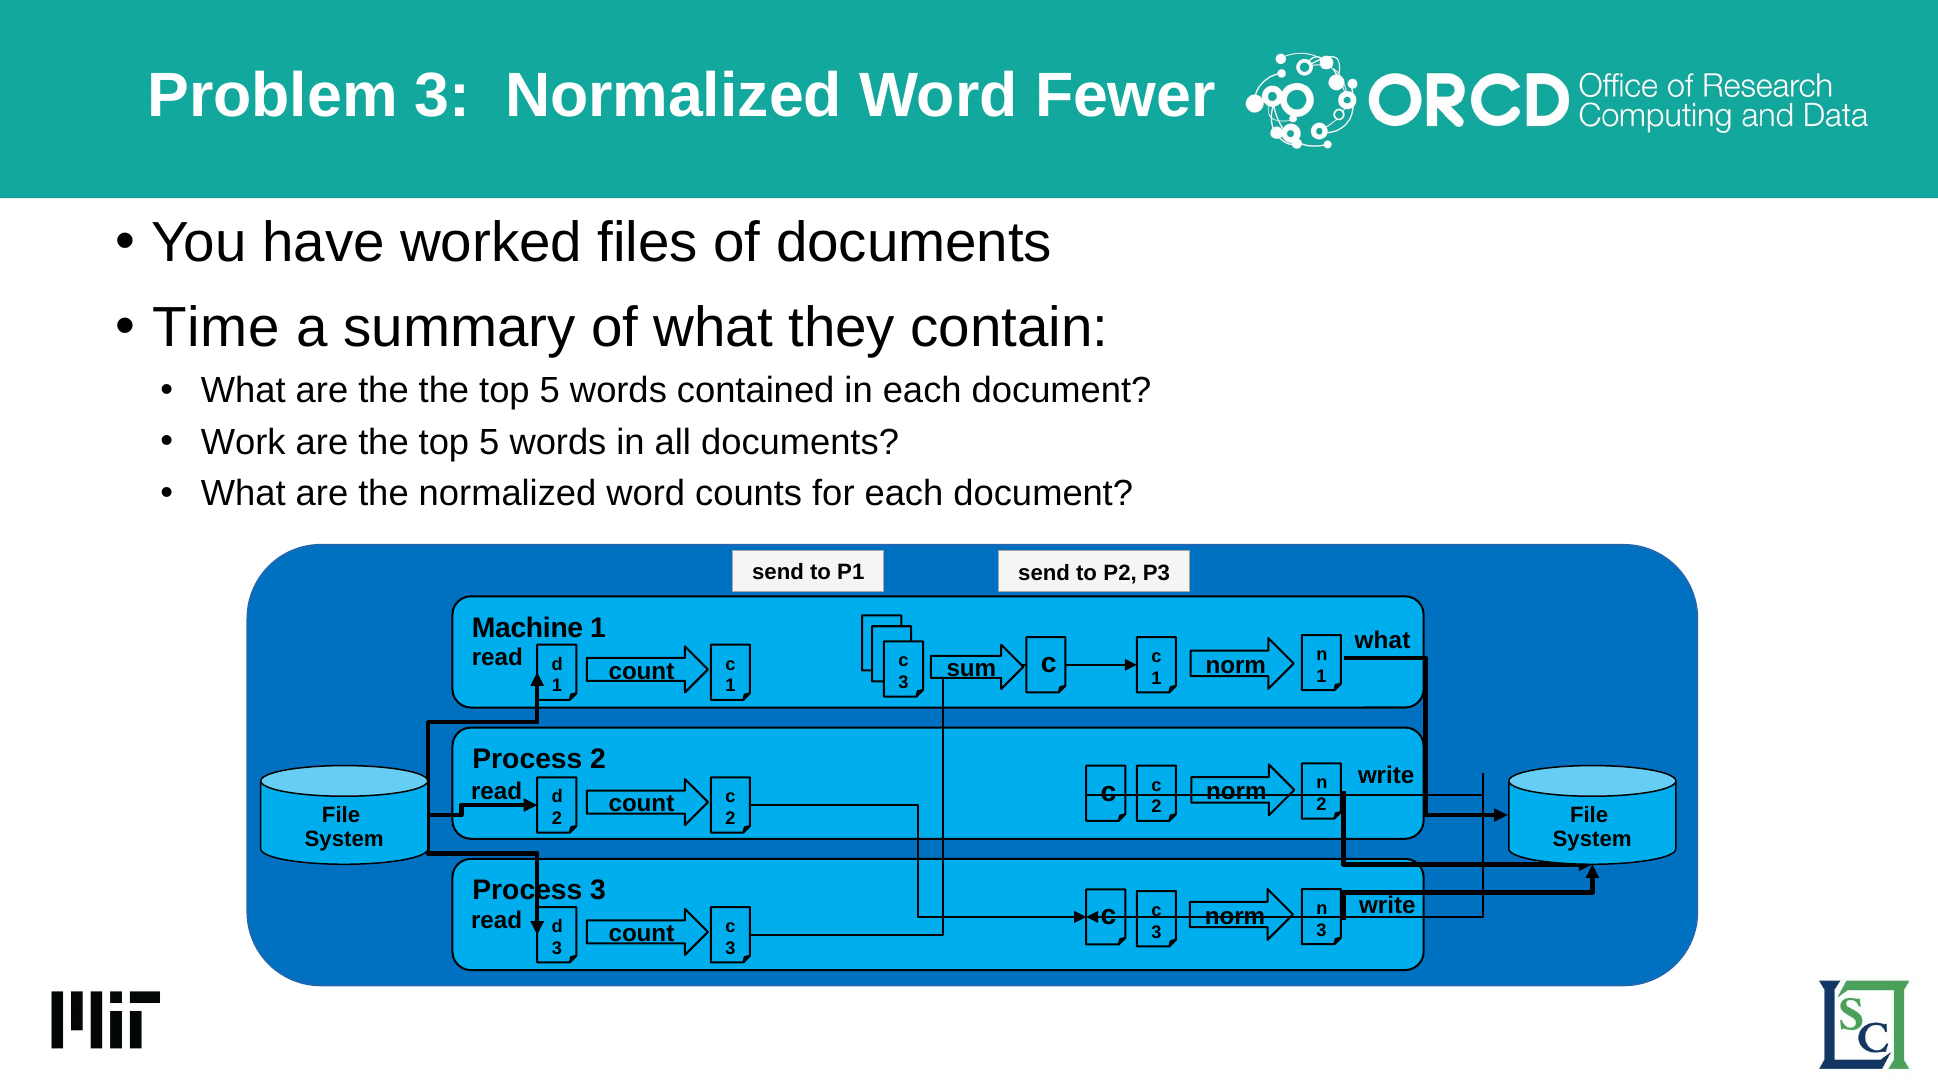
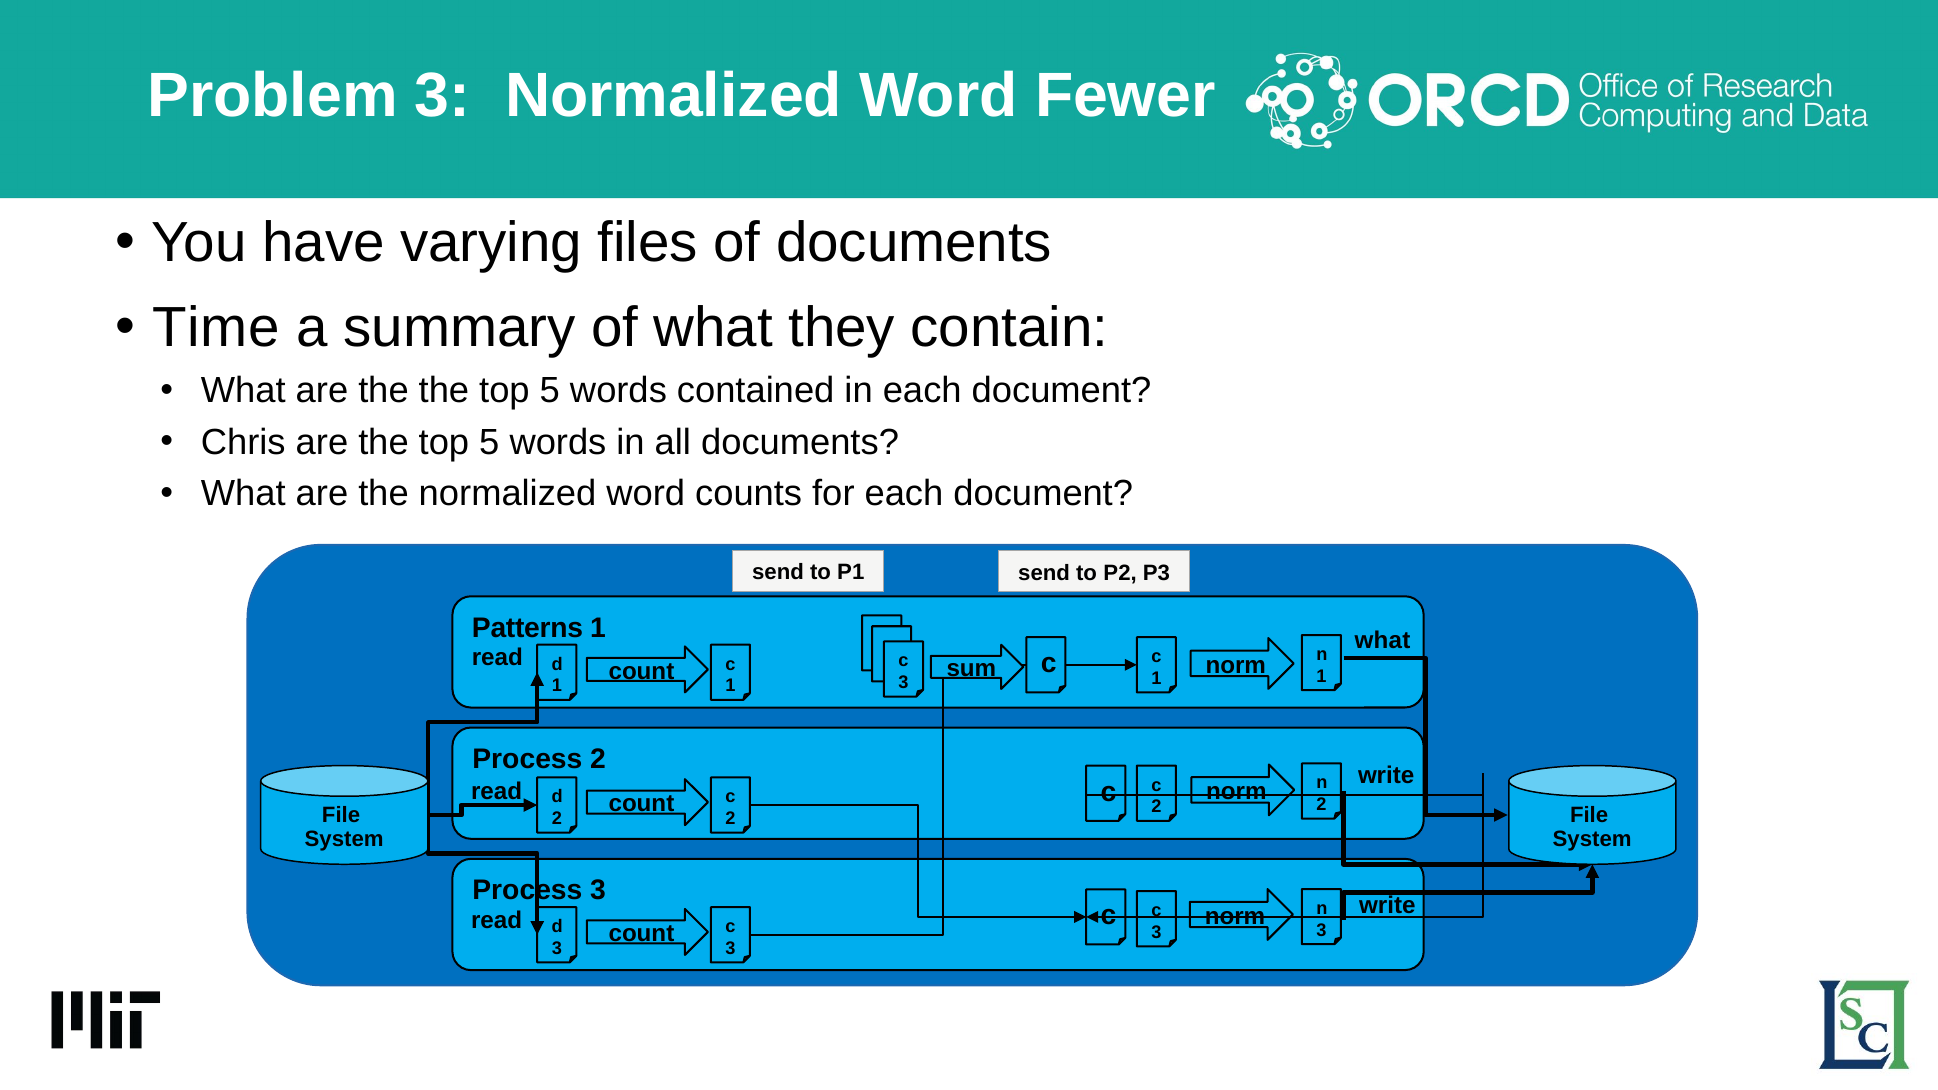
worked: worked -> varying (491, 243)
Work: Work -> Chris (243, 442)
Machine: Machine -> Patterns (528, 628)
